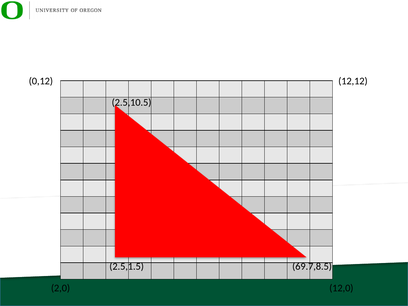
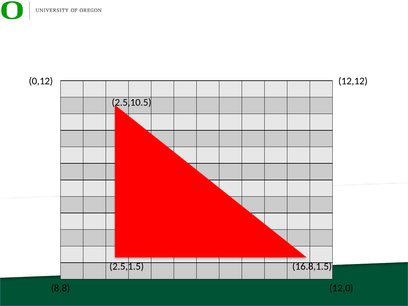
69.7,8.5: 69.7,8.5 -> 16.8,1.5 (312, 267)
2,0: 2,0 -> 8,8 (61, 288)
